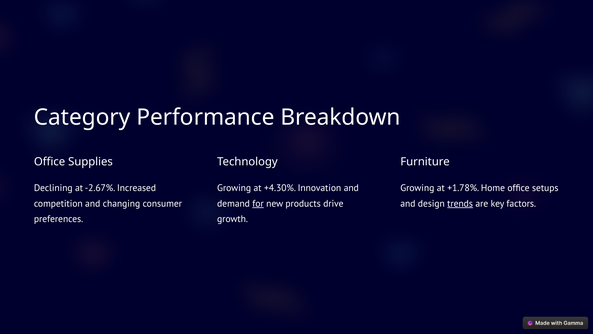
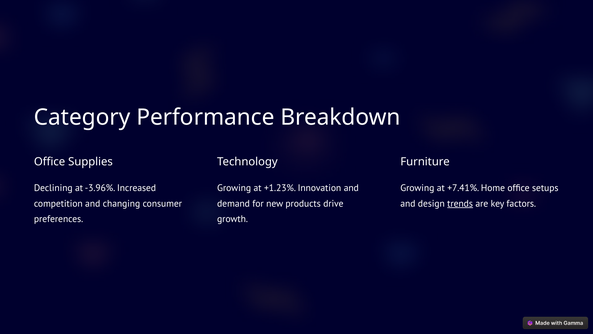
-2.67%: -2.67% -> -3.96% (100, 188)
+4.30%: +4.30% -> +1.23% (280, 188)
+1.78%: +1.78% -> +7.41% (463, 188)
for underline: present -> none (258, 203)
